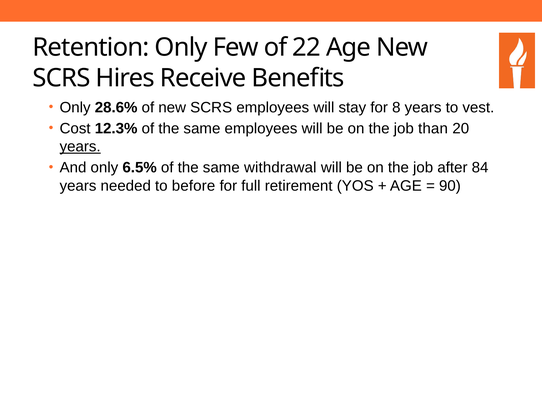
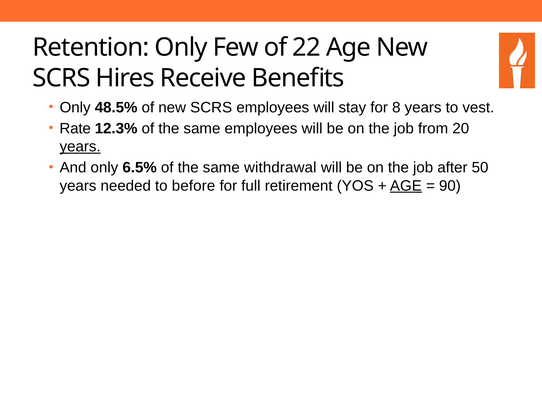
28.6%: 28.6% -> 48.5% (116, 108)
Cost: Cost -> Rate (75, 129)
than: than -> from (433, 129)
84: 84 -> 50 (480, 168)
AGE underline: none -> present (406, 186)
